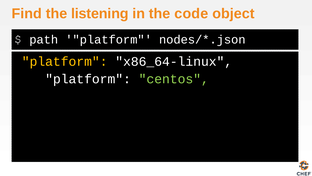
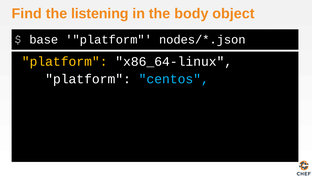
code: code -> body (191, 13)
path: path -> base (44, 39)
centos colour: light green -> light blue (174, 79)
